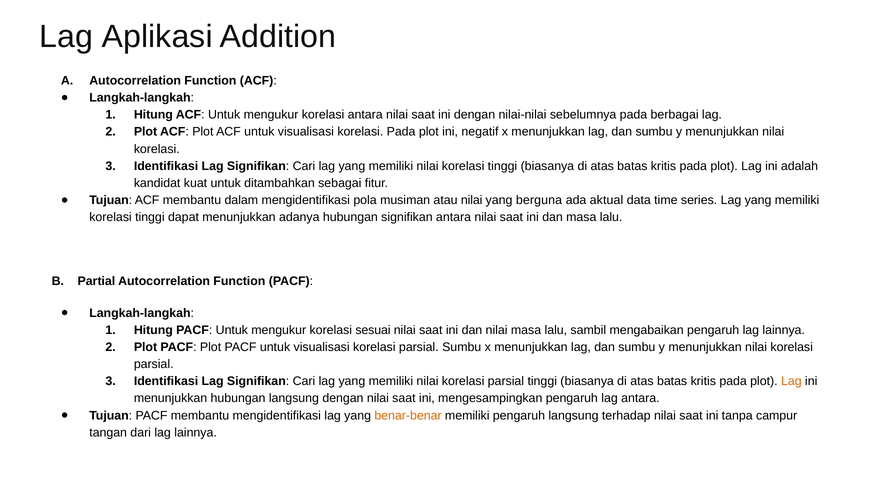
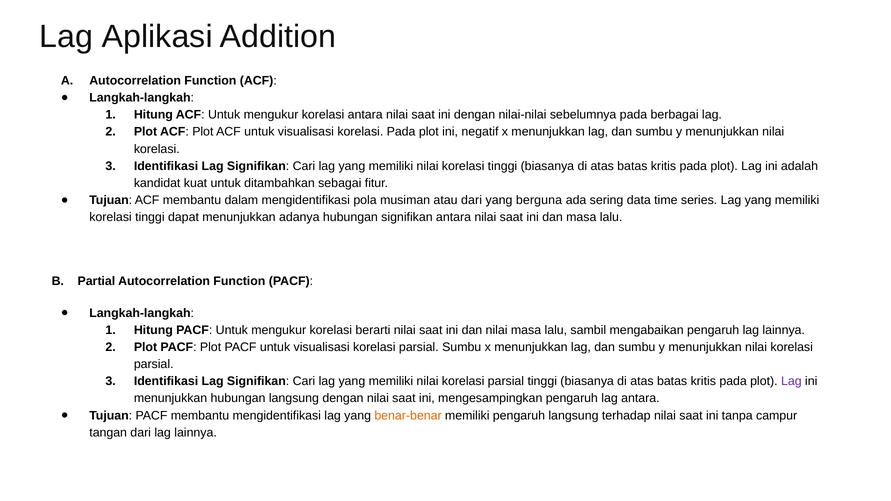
atau nilai: nilai -> dari (472, 200)
aktual: aktual -> sering (607, 200)
sesuai: sesuai -> berarti (373, 330)
Lag colour: orange -> purple (791, 381)
